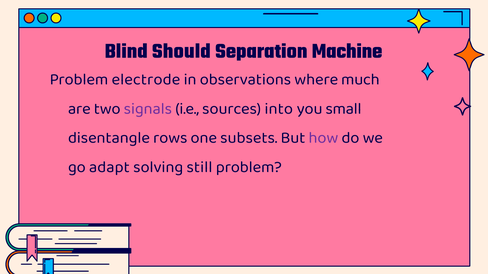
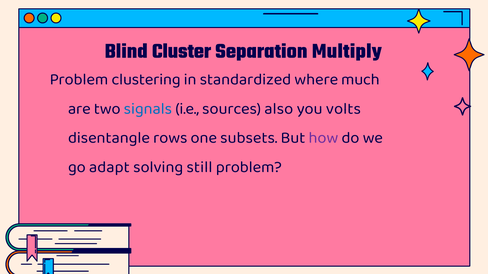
Should: Should -> Cluster (182, 51)
Machine: Machine -> Multiply (347, 51)
electrode: electrode -> clustering (146, 79)
observations: observations -> standardized (245, 79)
signals colour: purple -> blue (148, 109)
into: into -> also (279, 109)
small: small -> volts (343, 109)
